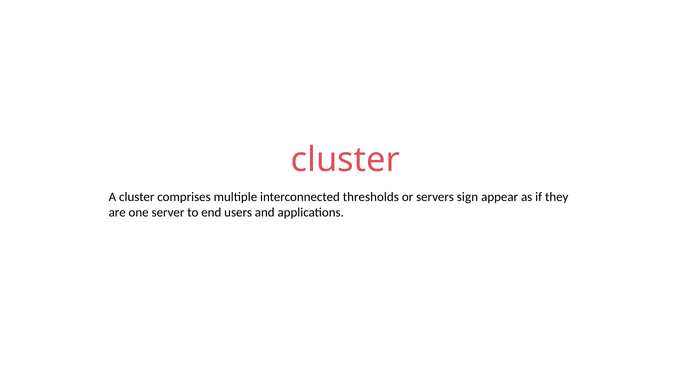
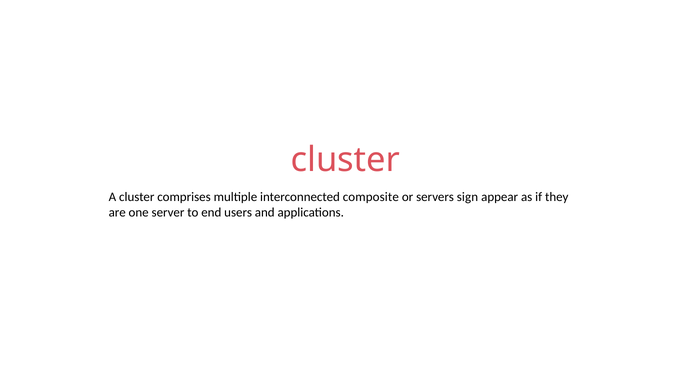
thresholds: thresholds -> composite (371, 197)
